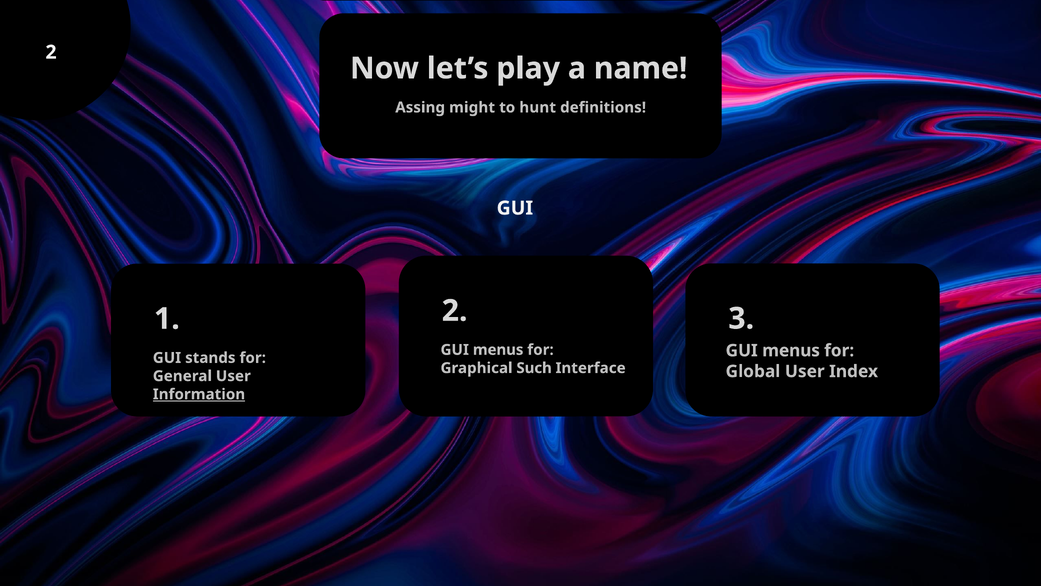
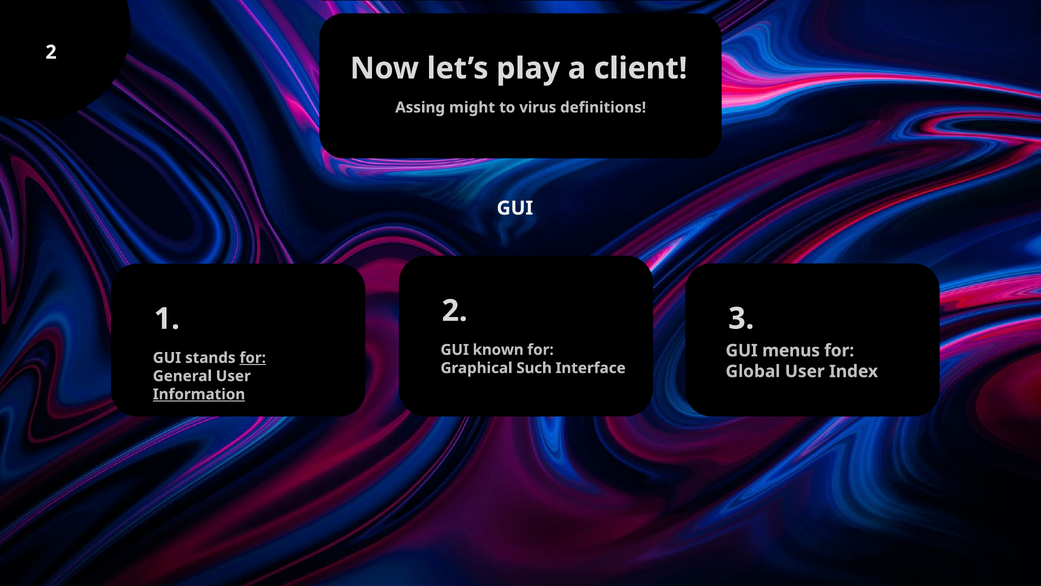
name: name -> client (641, 68)
hunt: hunt -> virus (538, 107)
menus: menus -> known (498, 350)
for underline: none -> present (253, 358)
